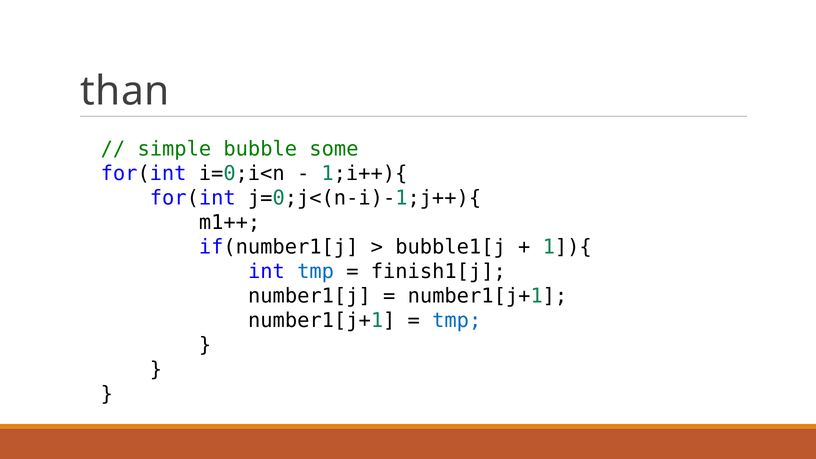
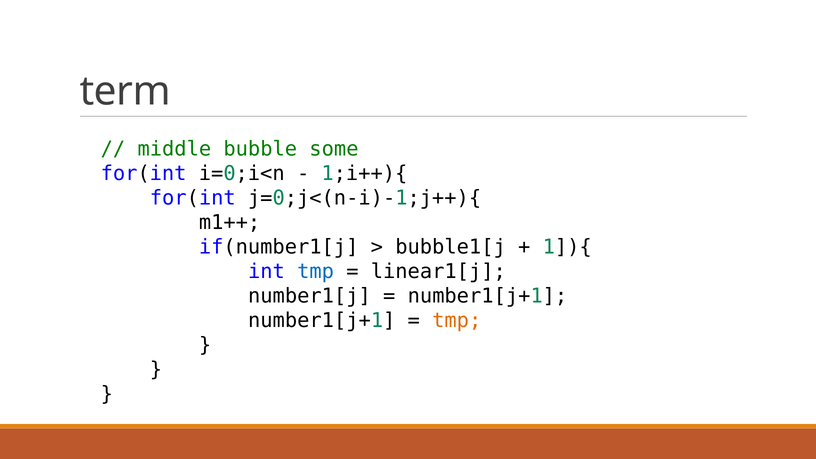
than: than -> term (125, 91)
simple: simple -> middle (174, 149)
finish1[j: finish1[j -> linear1[j (438, 272)
tmp colour: blue -> orange (457, 320)
